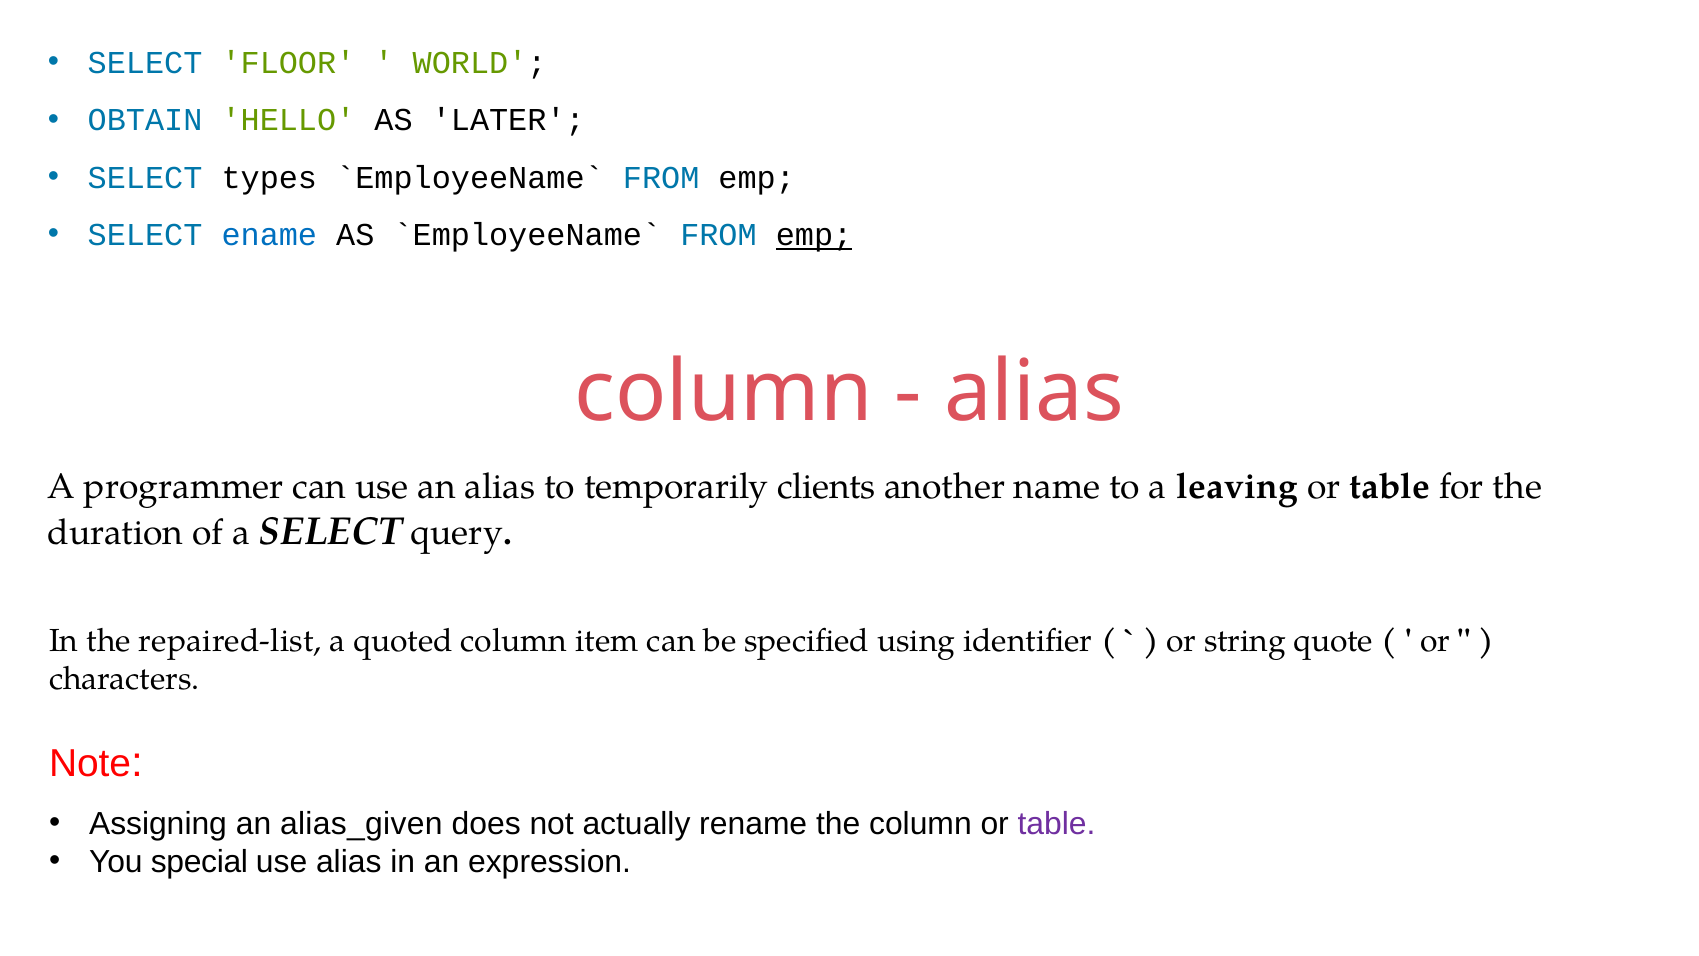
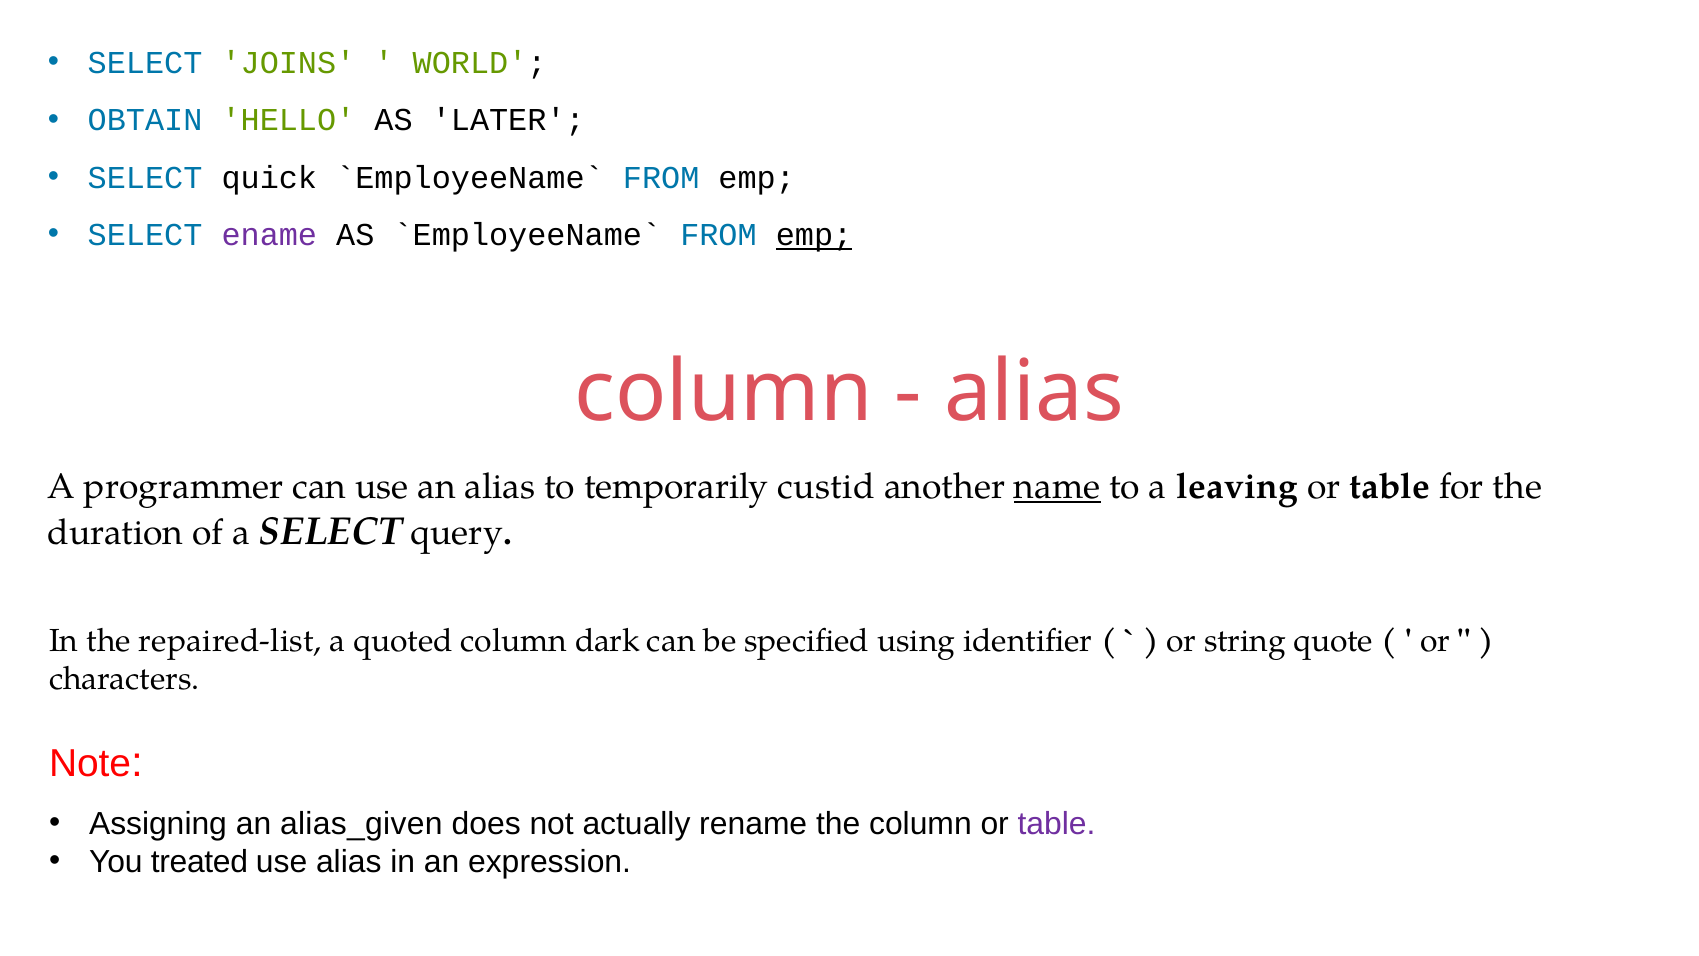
FLOOR: FLOOR -> JOINS (288, 63)
types: types -> quick (269, 178)
ename colour: blue -> purple (269, 235)
clients: clients -> custid (826, 487)
name underline: none -> present (1057, 487)
item: item -> dark (607, 641)
special: special -> treated (199, 862)
